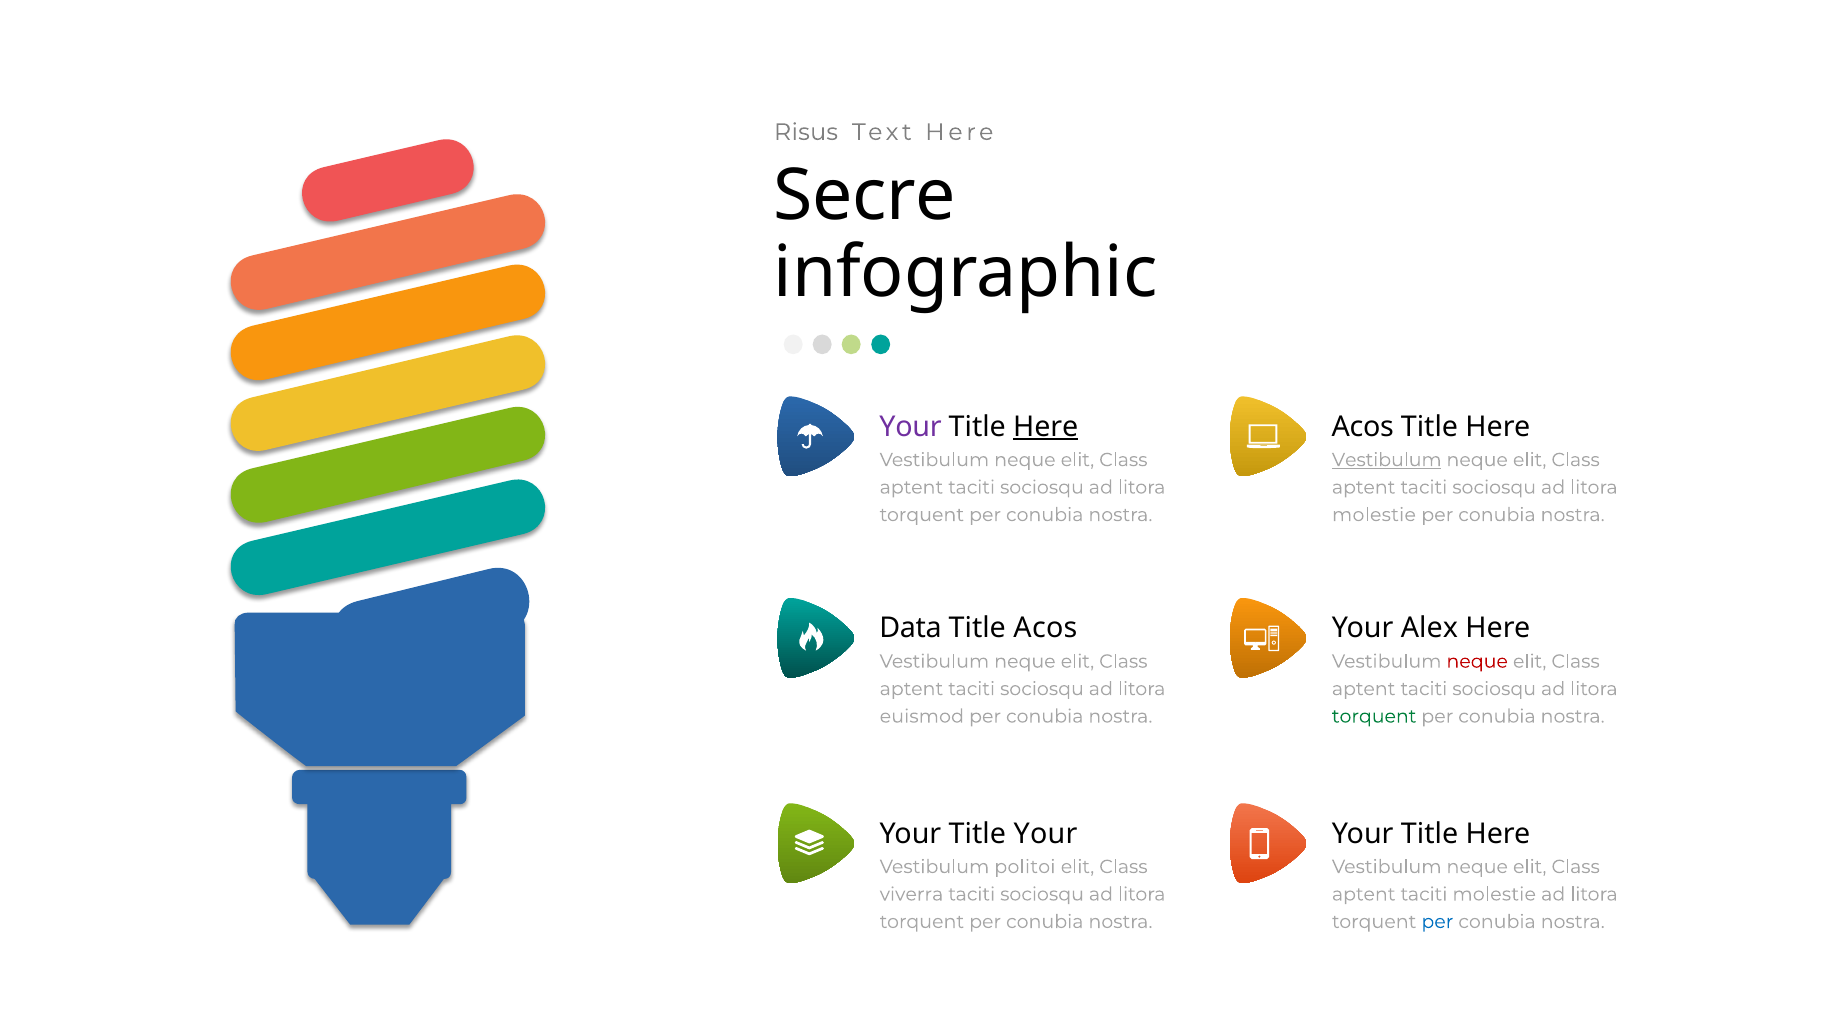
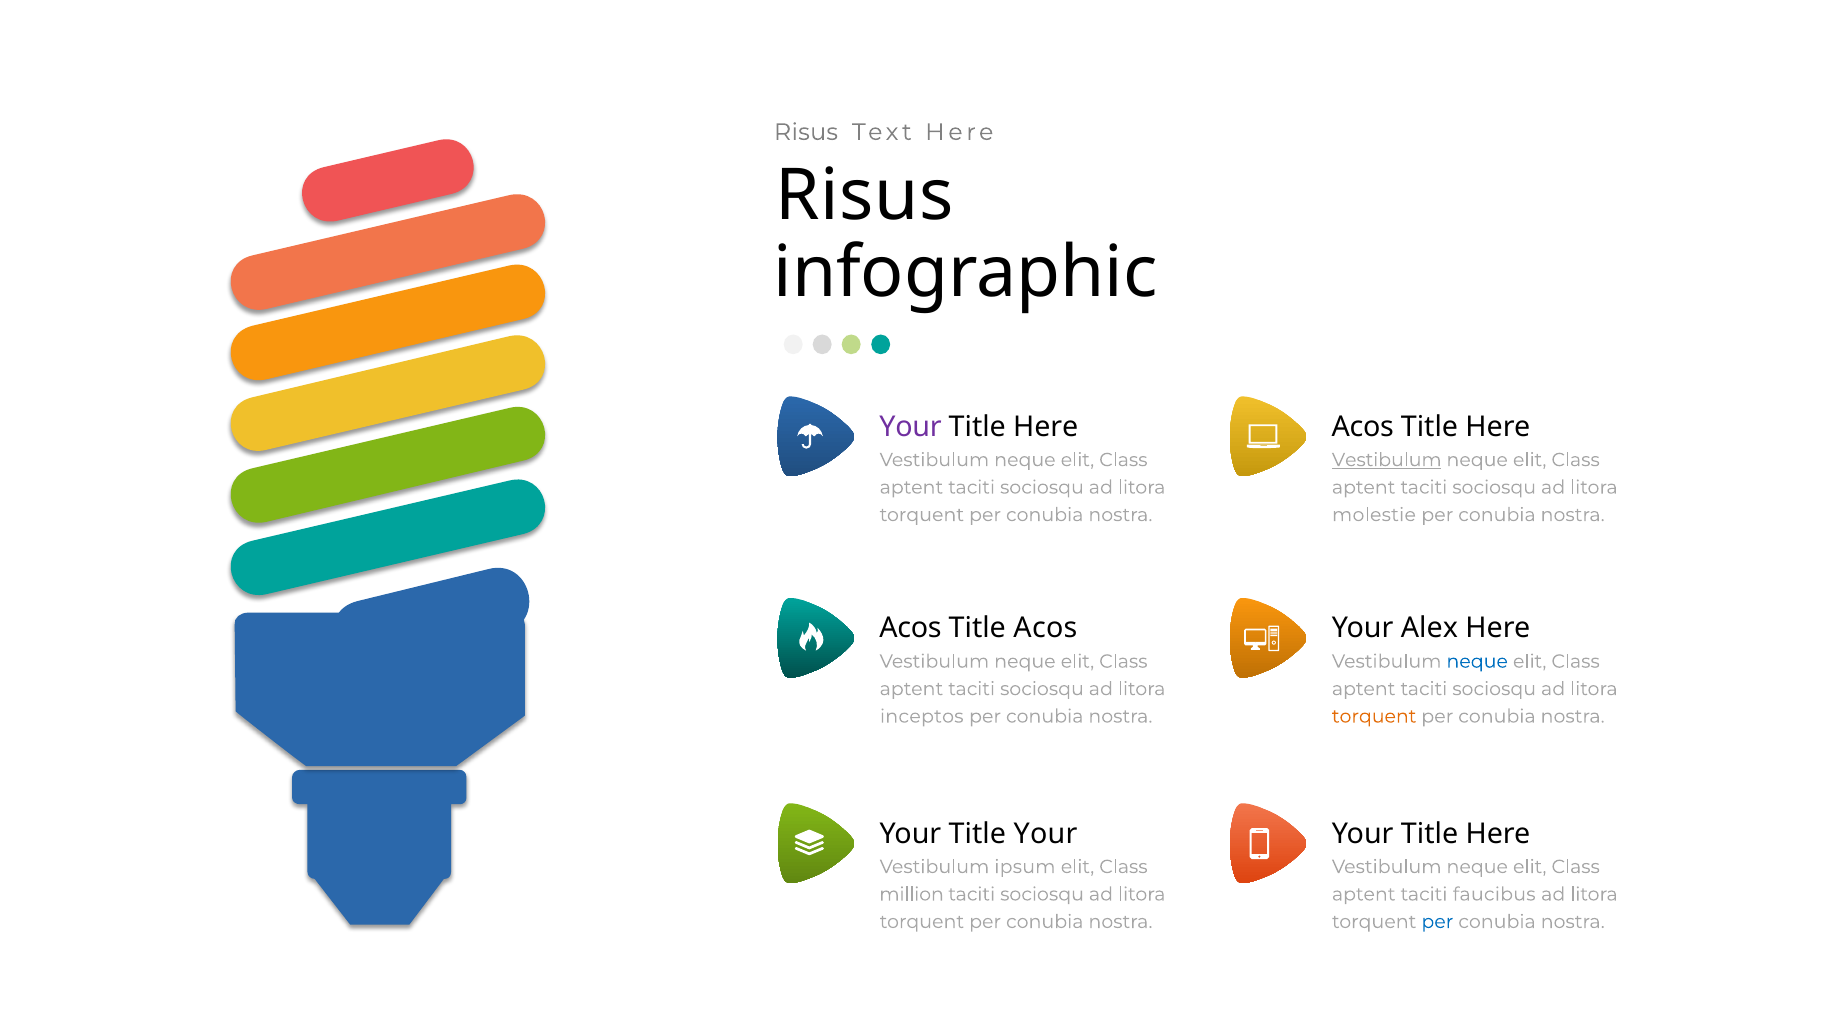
Secre: Secre -> Risus (864, 196)
Here underline: present -> none (1046, 427)
Data: Data -> Acos (911, 628)
neque colour: red -> blue (1477, 661)
euismod: euismod -> inceptos (922, 716)
torquent colour: green -> orange (1374, 716)
politoi: politoi -> ipsum (1025, 867)
viverra: viverra -> million (912, 894)
taciti molestie: molestie -> faucibus (1494, 894)
